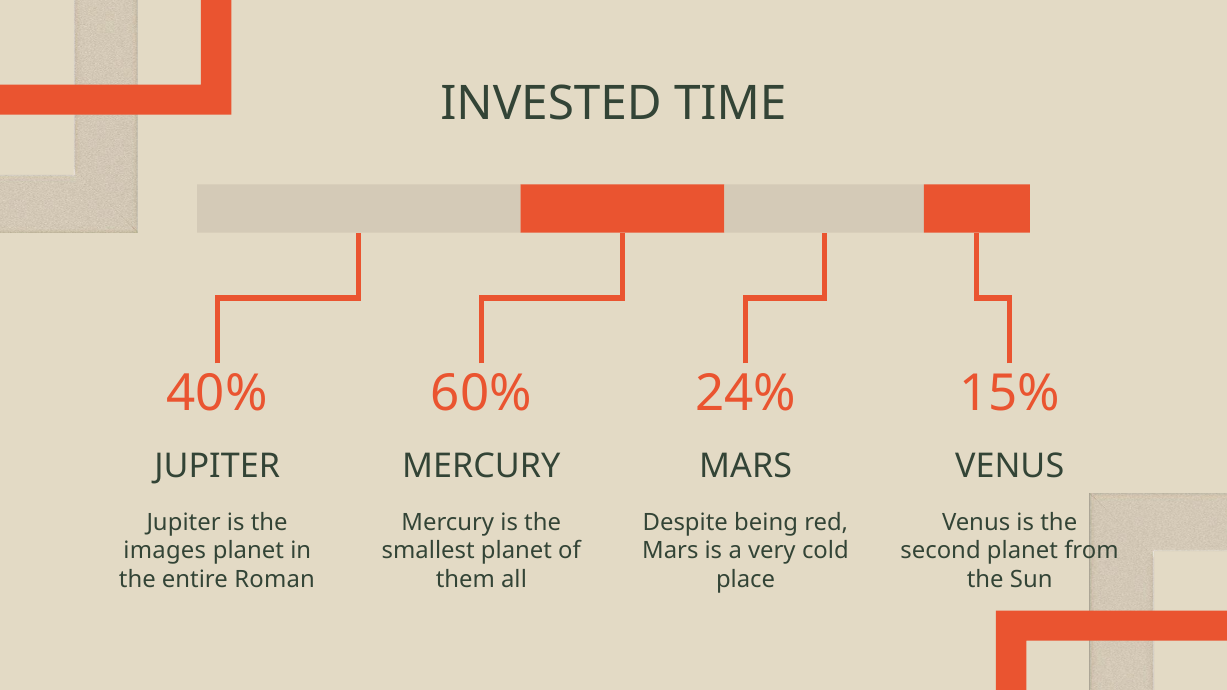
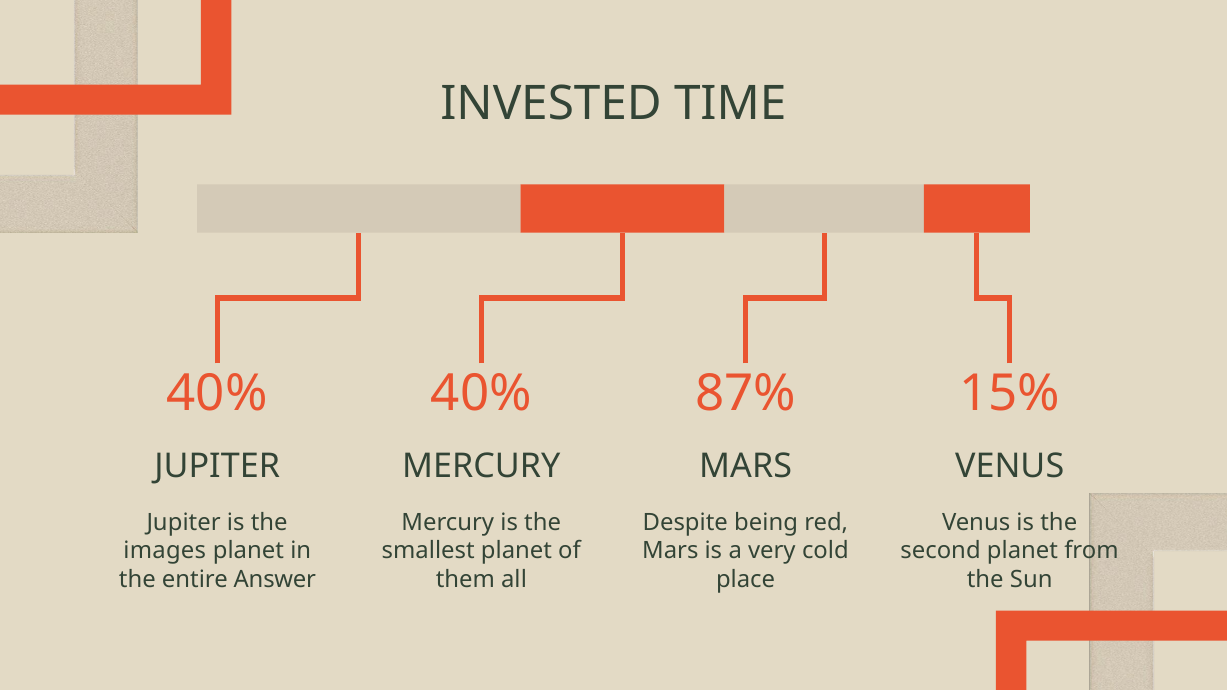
60%: 60% -> 40% (481, 394)
24%: 24% -> 87% (746, 394)
Roman: Roman -> Answer (275, 580)
